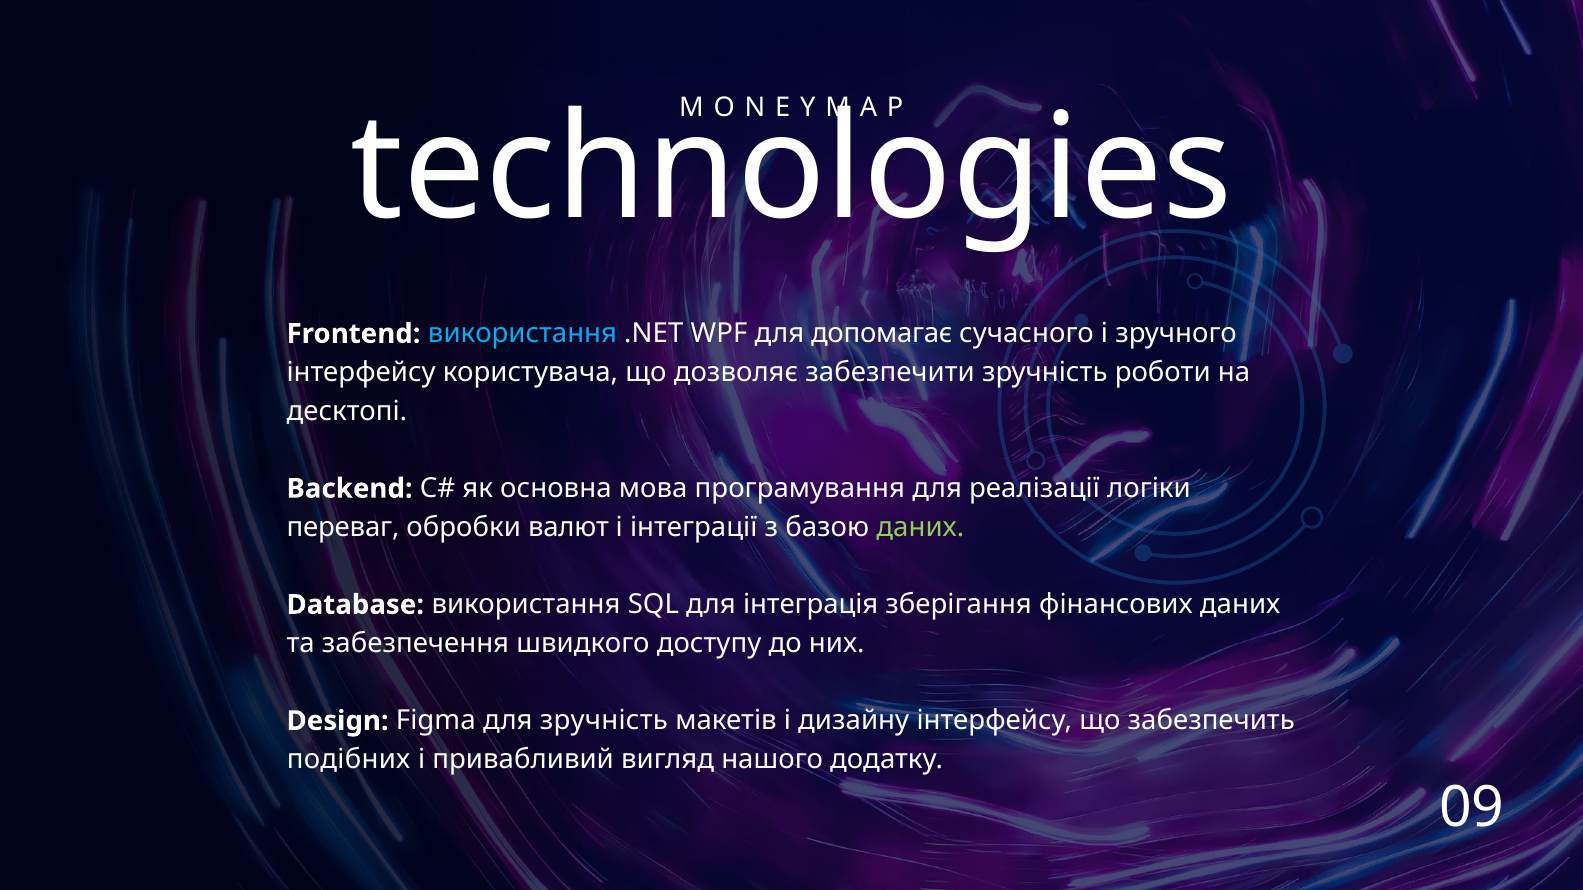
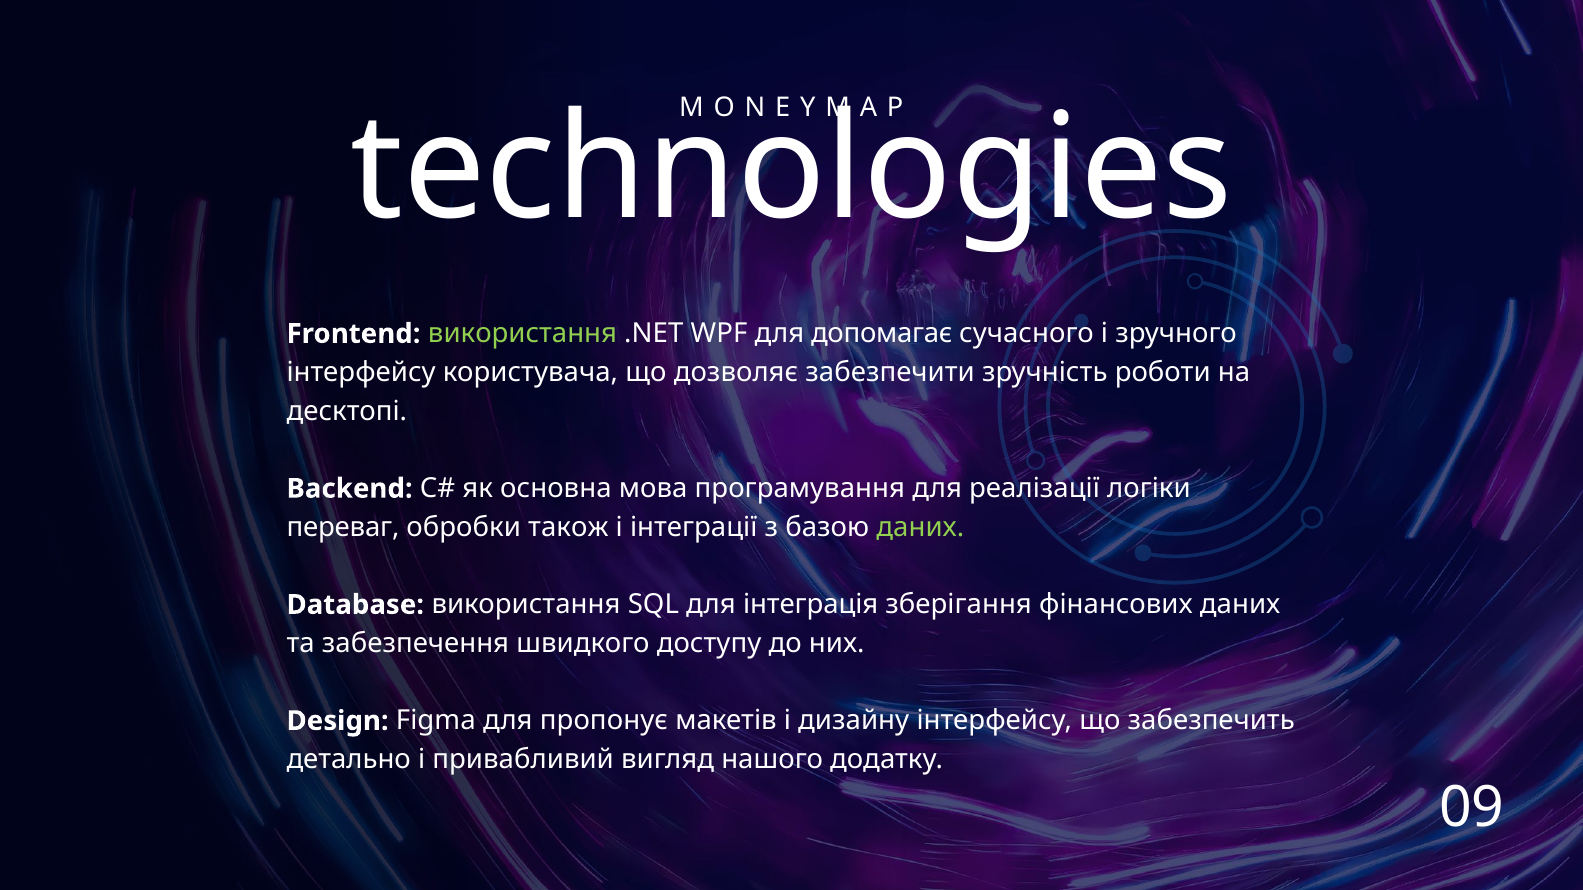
використання colour: light blue -> light green (522, 334)
валют: валют -> також (568, 528)
для зручність: зручність -> пропонує (604, 721)
подібних: подібних -> детально (349, 760)
